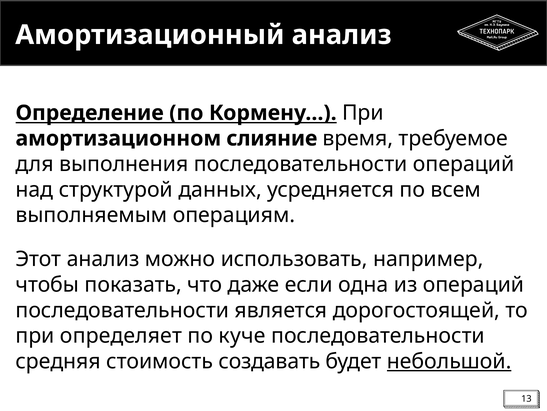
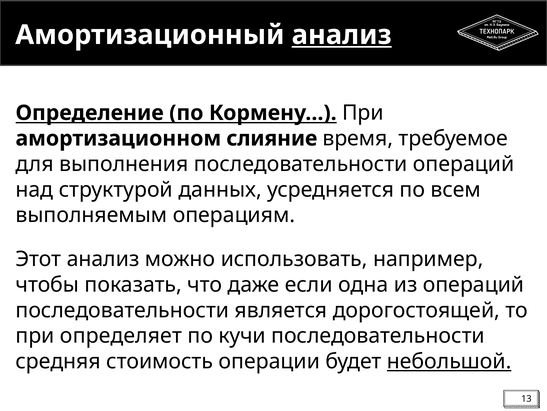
анализ underline: none -> present (342, 35)
куче: куче -> кучи (242, 335)
создавать: создавать -> операции (269, 361)
